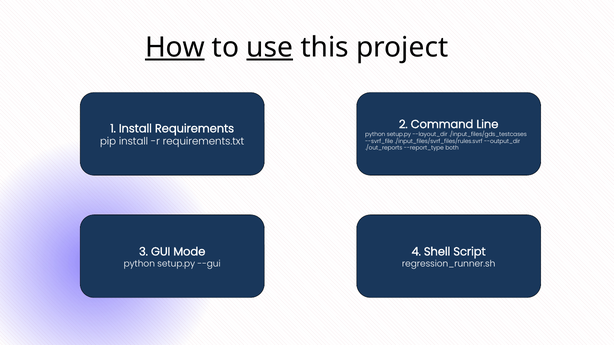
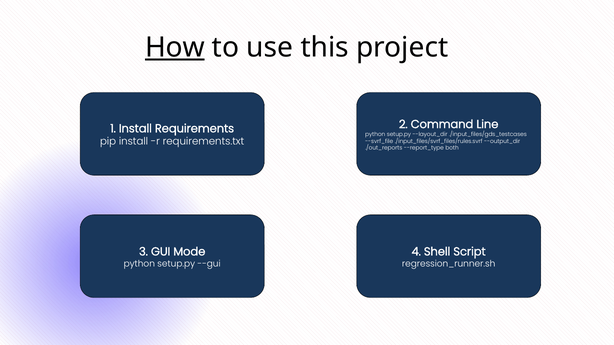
use underline: present -> none (270, 47)
